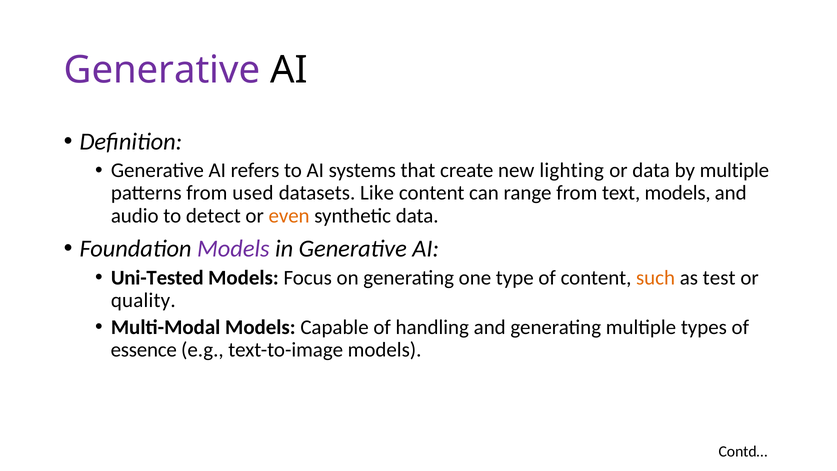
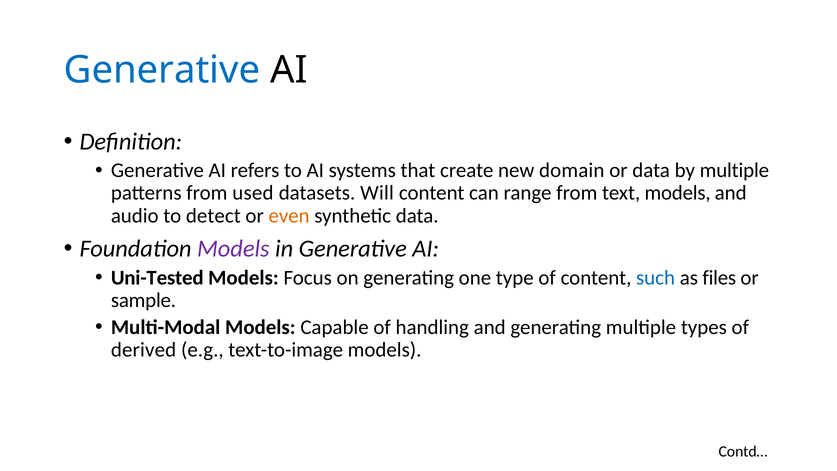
Generative colour: purple -> blue (162, 70)
lighting: lighting -> domain (572, 170)
Like: Like -> Will (377, 193)
such colour: orange -> blue (656, 278)
test: test -> files (719, 278)
quality: quality -> sample (143, 300)
essence: essence -> derived (144, 350)
